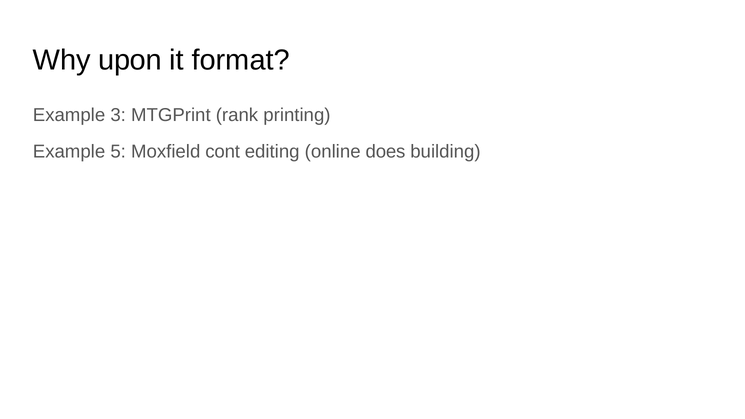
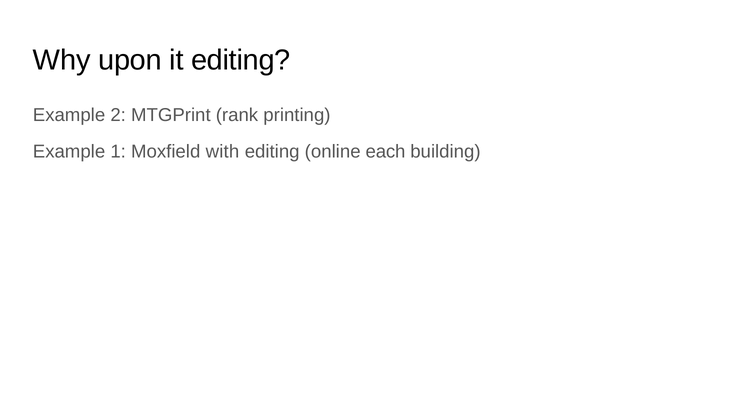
it format: format -> editing (241, 60)
3: 3 -> 2 (118, 115)
5: 5 -> 1 (118, 152)
cont: cont -> with (222, 152)
does: does -> each (386, 152)
